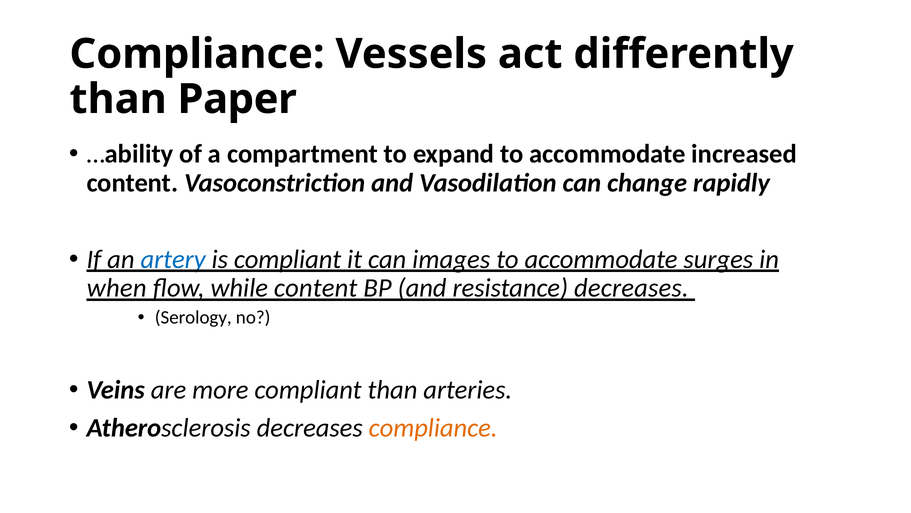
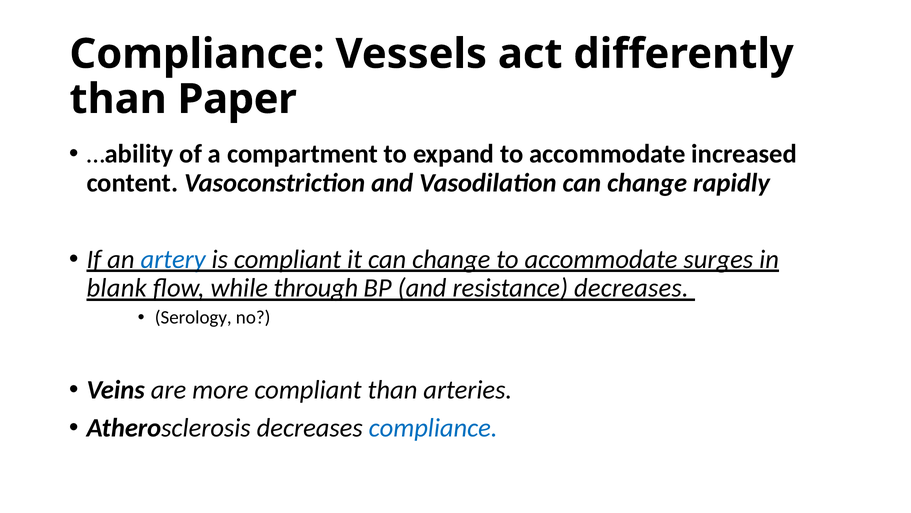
it can images: images -> change (451, 259)
when: when -> blank (117, 288)
while content: content -> through (316, 288)
compliance colour: orange -> blue (433, 428)
